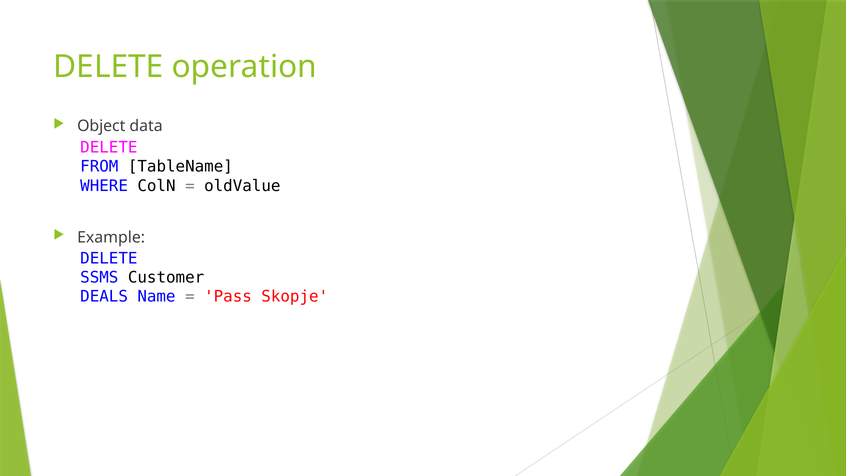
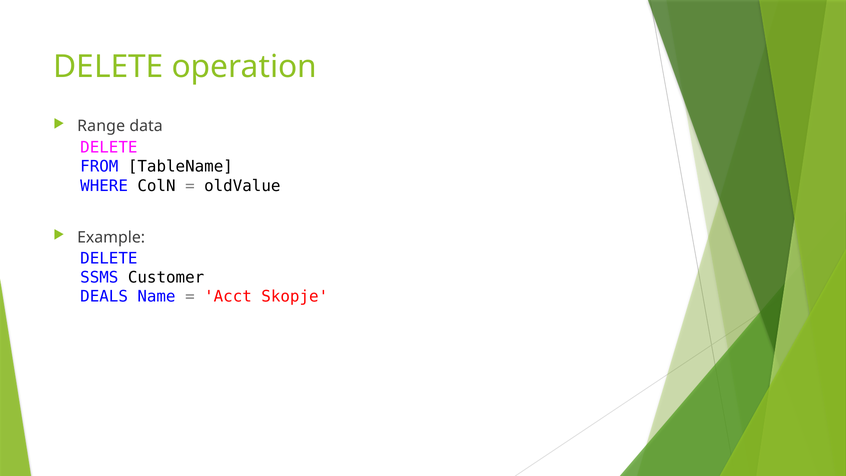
Object: Object -> Range (101, 126)
Pass: Pass -> Acct (228, 296)
